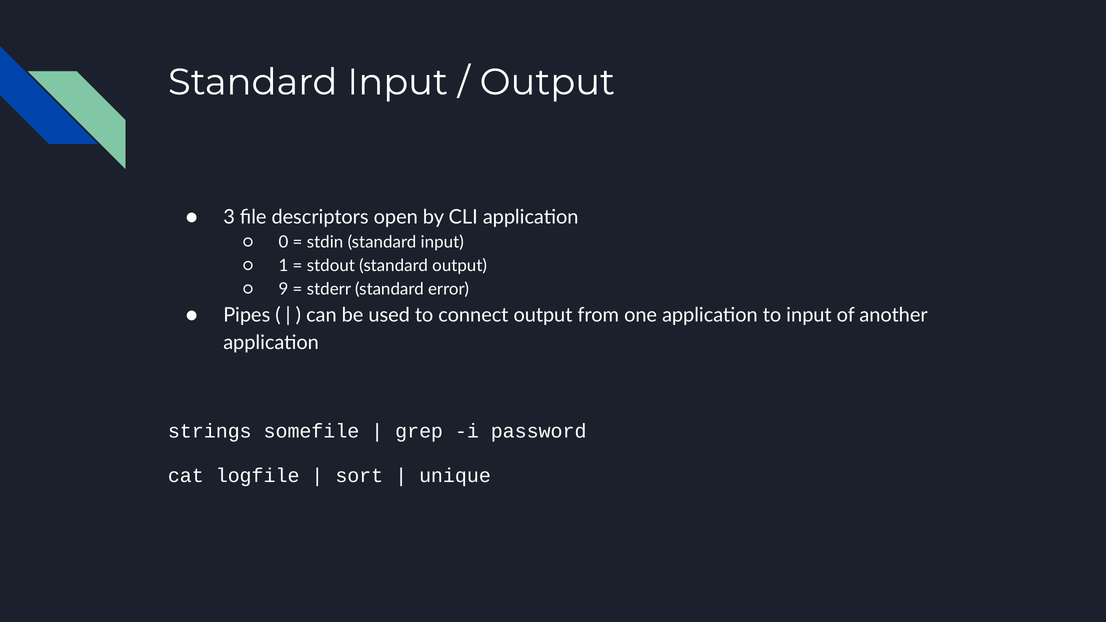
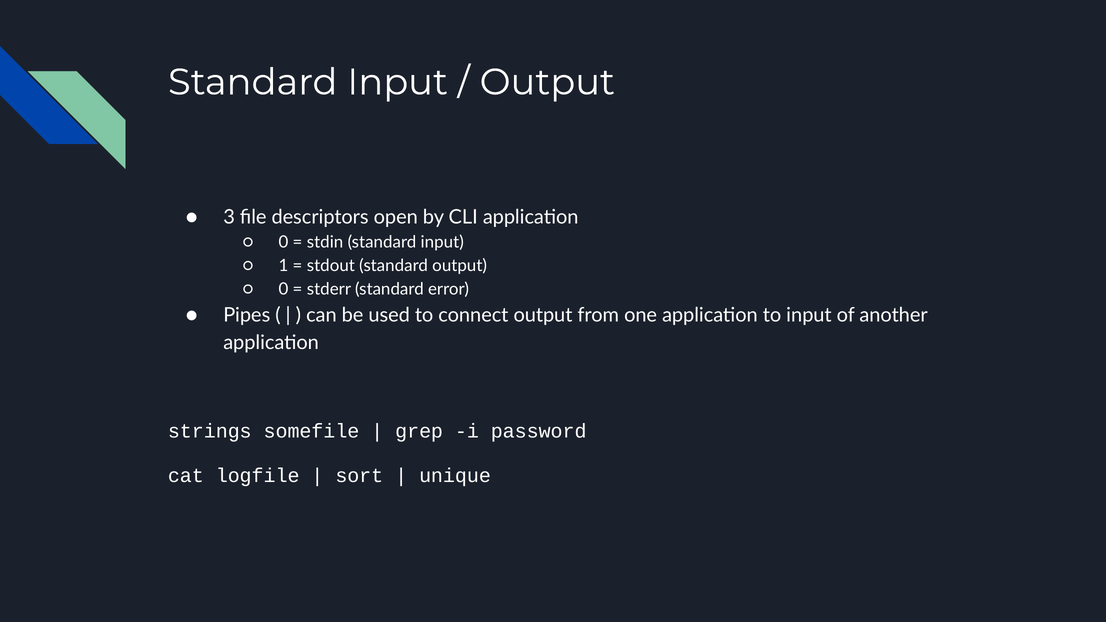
9: 9 -> 0 (283, 289)
